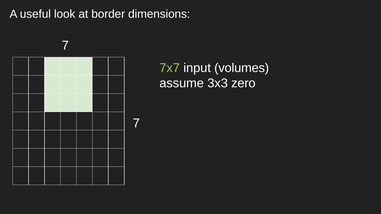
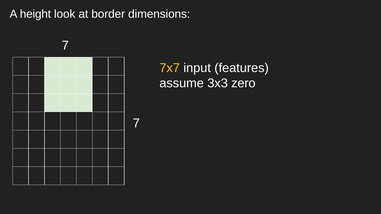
useful: useful -> height (35, 14)
7x7 colour: light green -> yellow (170, 68)
volumes: volumes -> features (242, 68)
